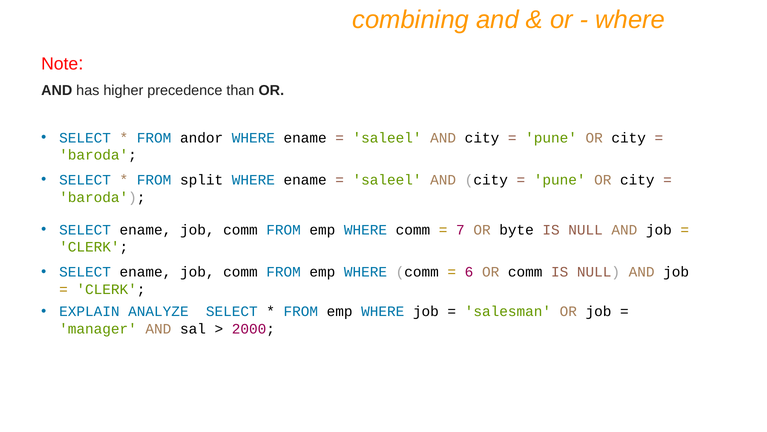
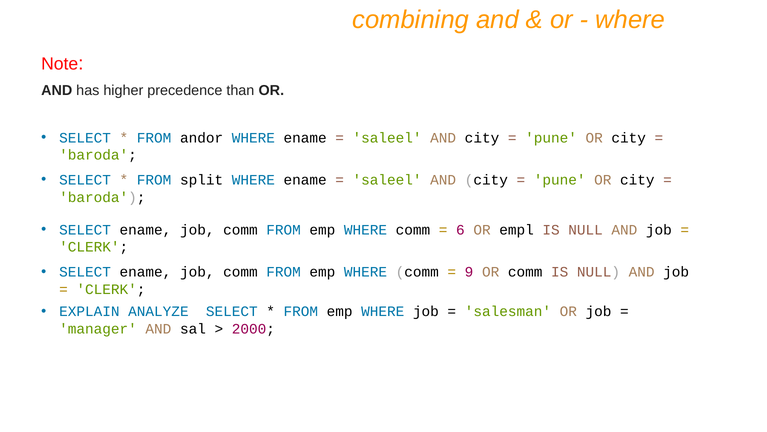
7: 7 -> 6 (460, 230)
byte: byte -> empl (517, 230)
6: 6 -> 9 (469, 272)
